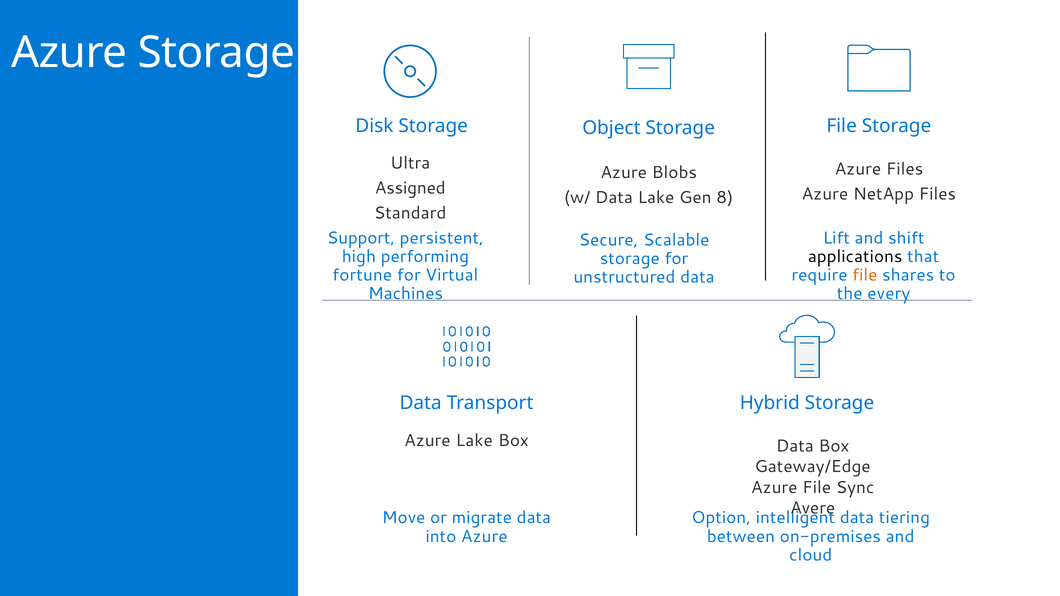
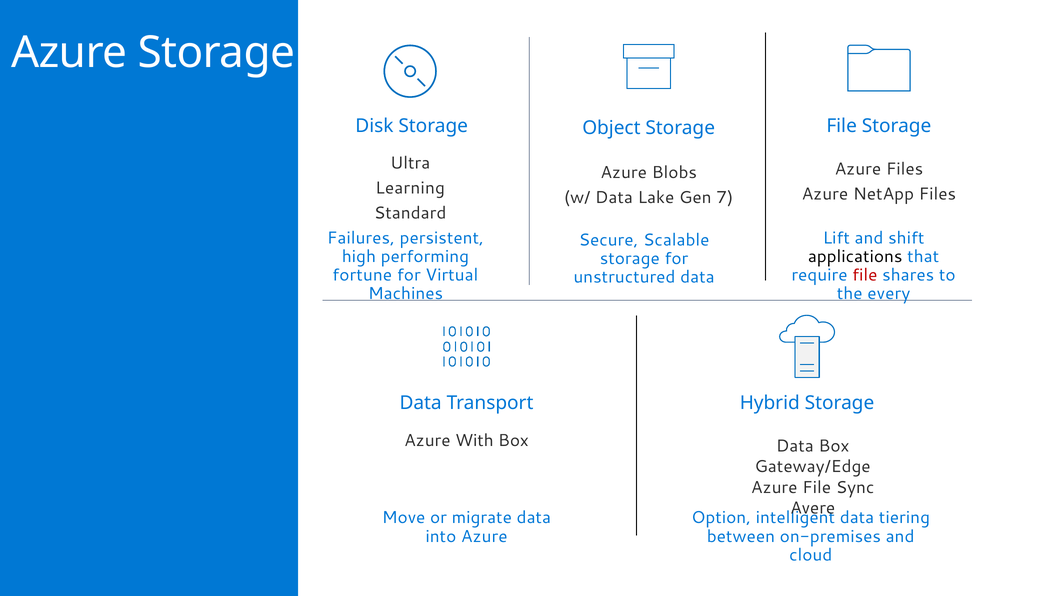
Assigned: Assigned -> Learning (410, 188)
8: 8 -> 7 (725, 198)
Support: Support -> Failures (361, 238)
file colour: orange -> red (865, 275)
Azure Lake: Lake -> With (474, 441)
